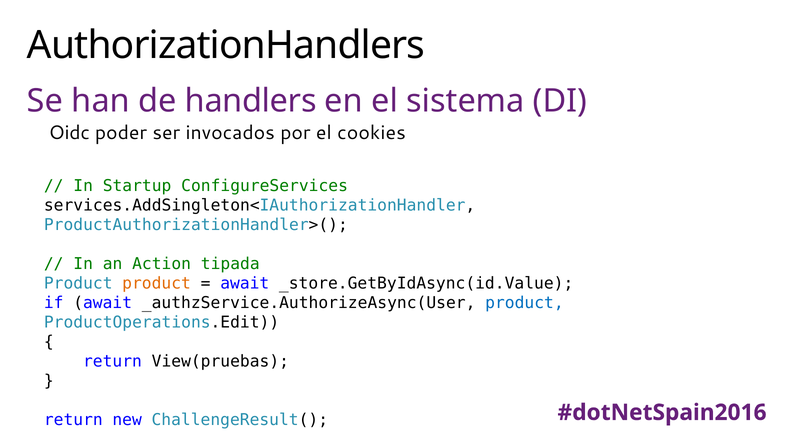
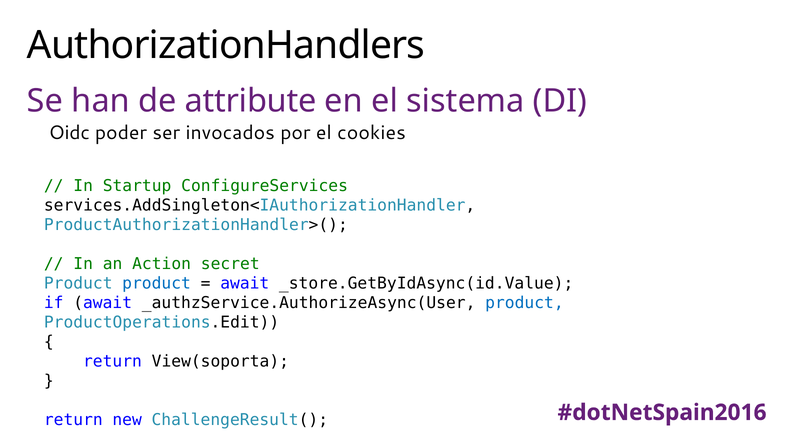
handlers: handlers -> attribute (251, 101)
tipada: tipada -> secret (230, 264)
product colour: orange -> blue (157, 283)
View(pruebas: View(pruebas -> View(soporta (220, 361)
